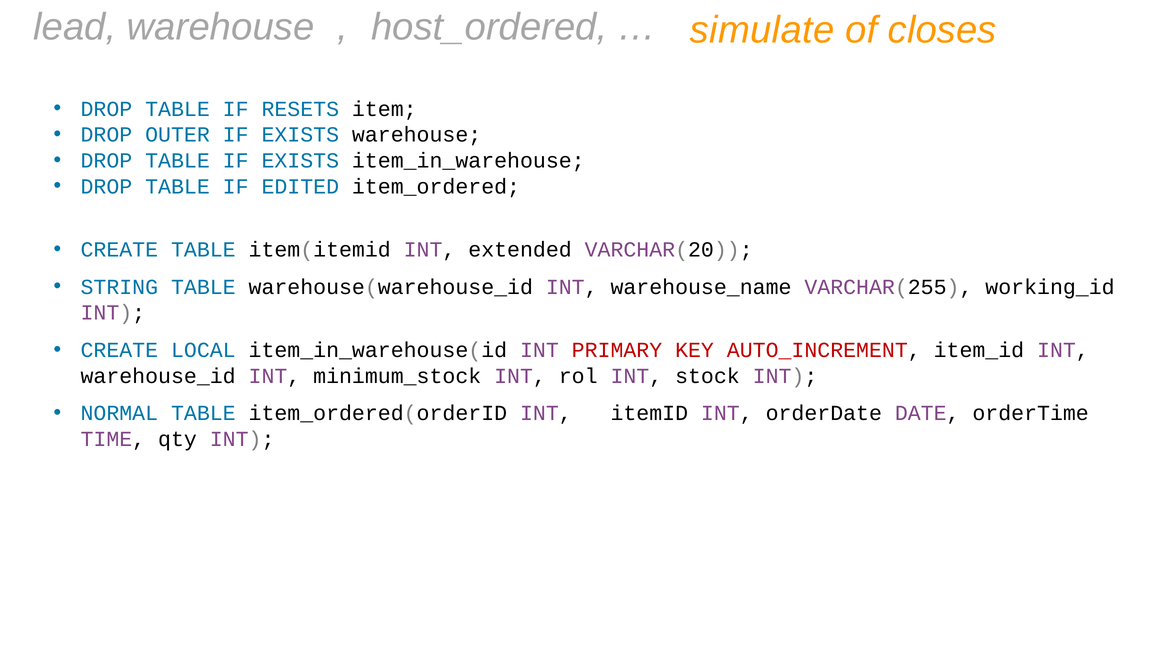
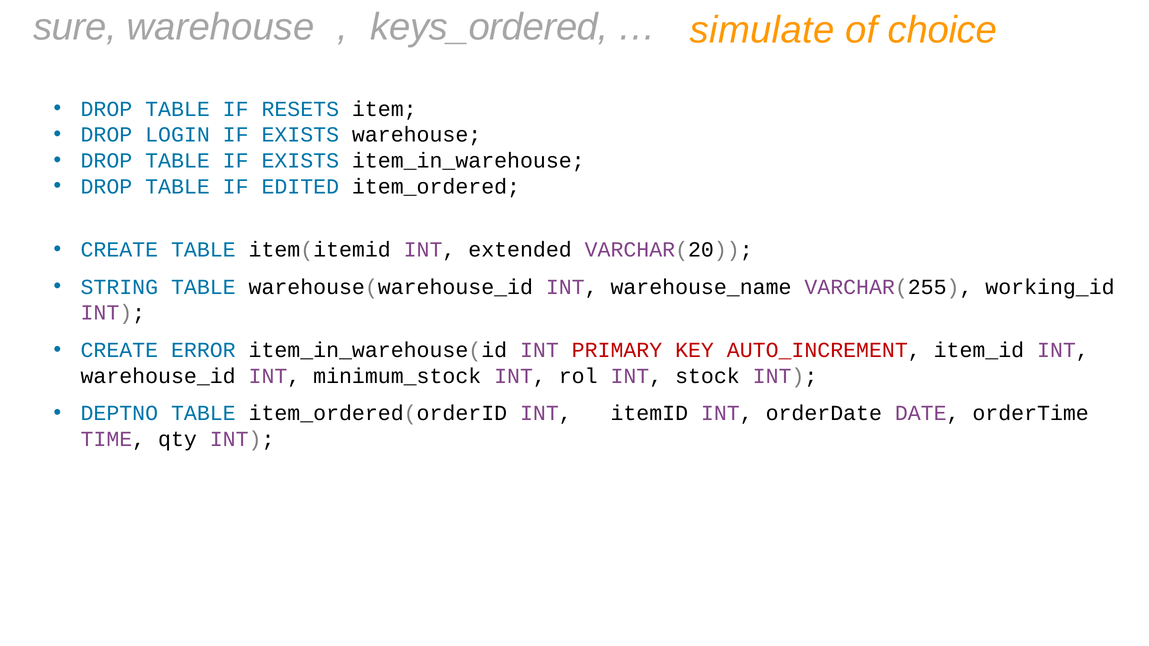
lead: lead -> sure (75, 27)
host_ordered: host_ordered -> keys_ordered (489, 27)
closes: closes -> choice (942, 30)
OUTER: OUTER -> LOGIN (177, 135)
LOCAL: LOCAL -> ERROR (203, 350)
NORMAL: NORMAL -> DEPTNO (119, 413)
